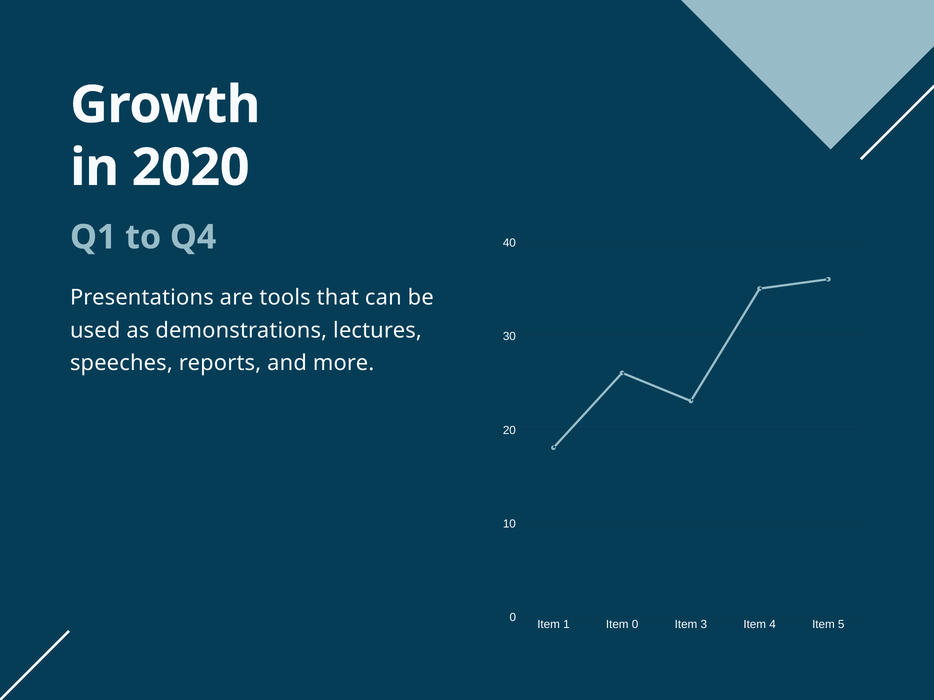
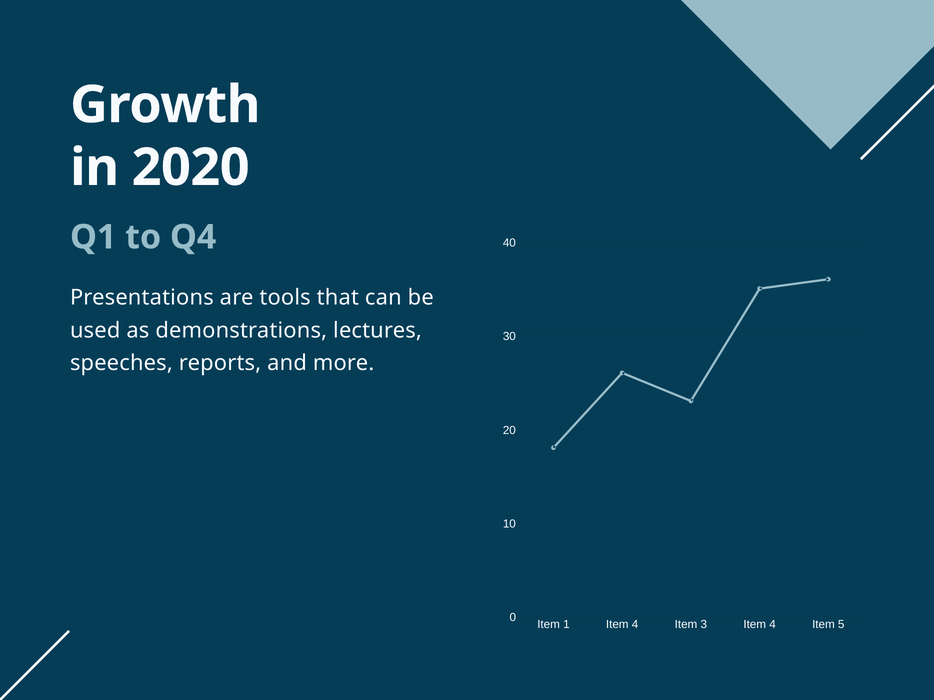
1 Item 0: 0 -> 4 (635, 625)
